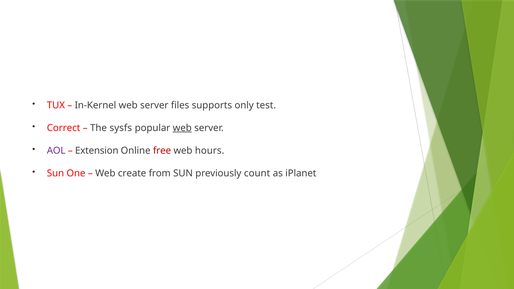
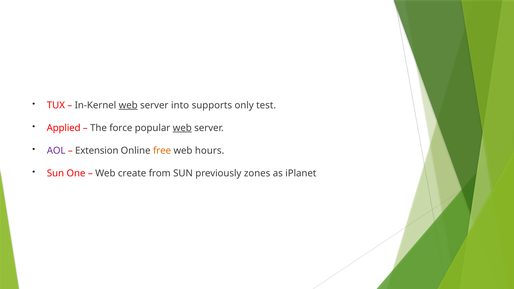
web underline: none -> present (128, 105)
files: files -> into (180, 105)
Correct: Correct -> Applied (64, 128)
sysfs: sysfs -> force (121, 128)
free colour: red -> orange (162, 151)
count: count -> zones (257, 173)
